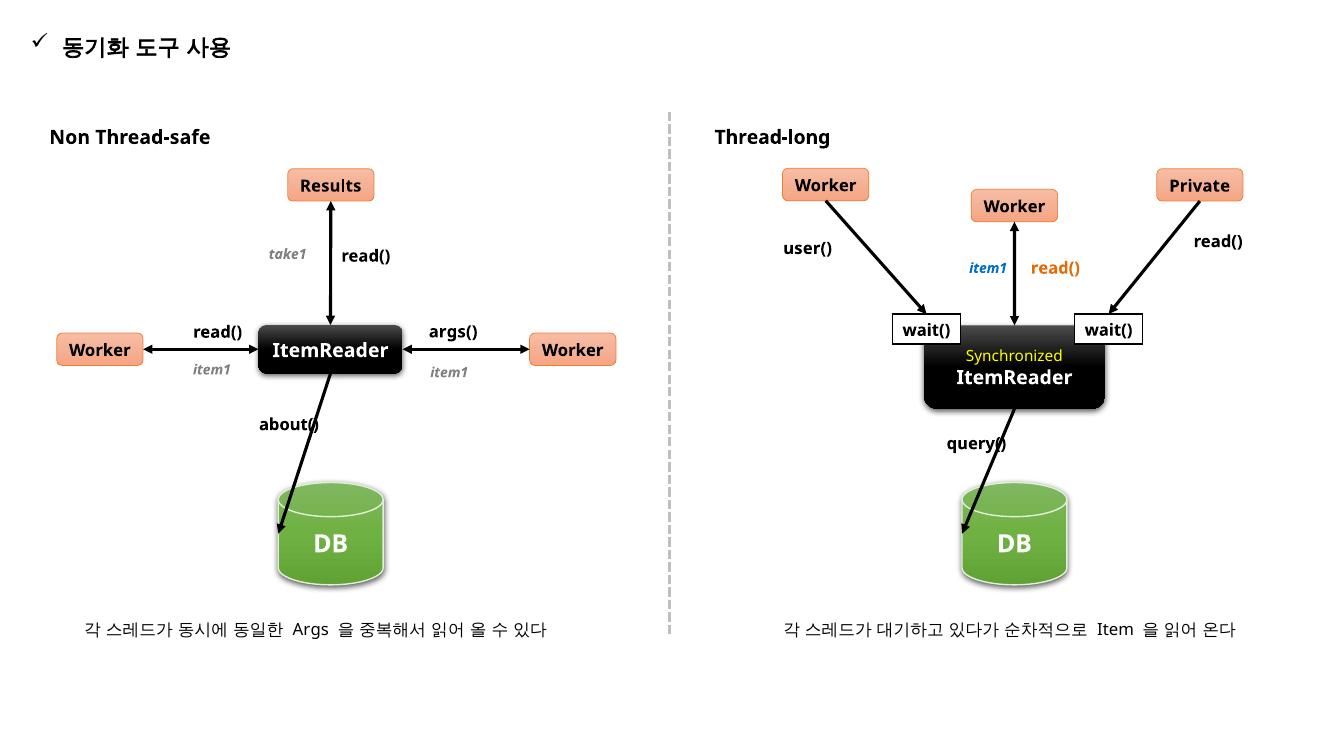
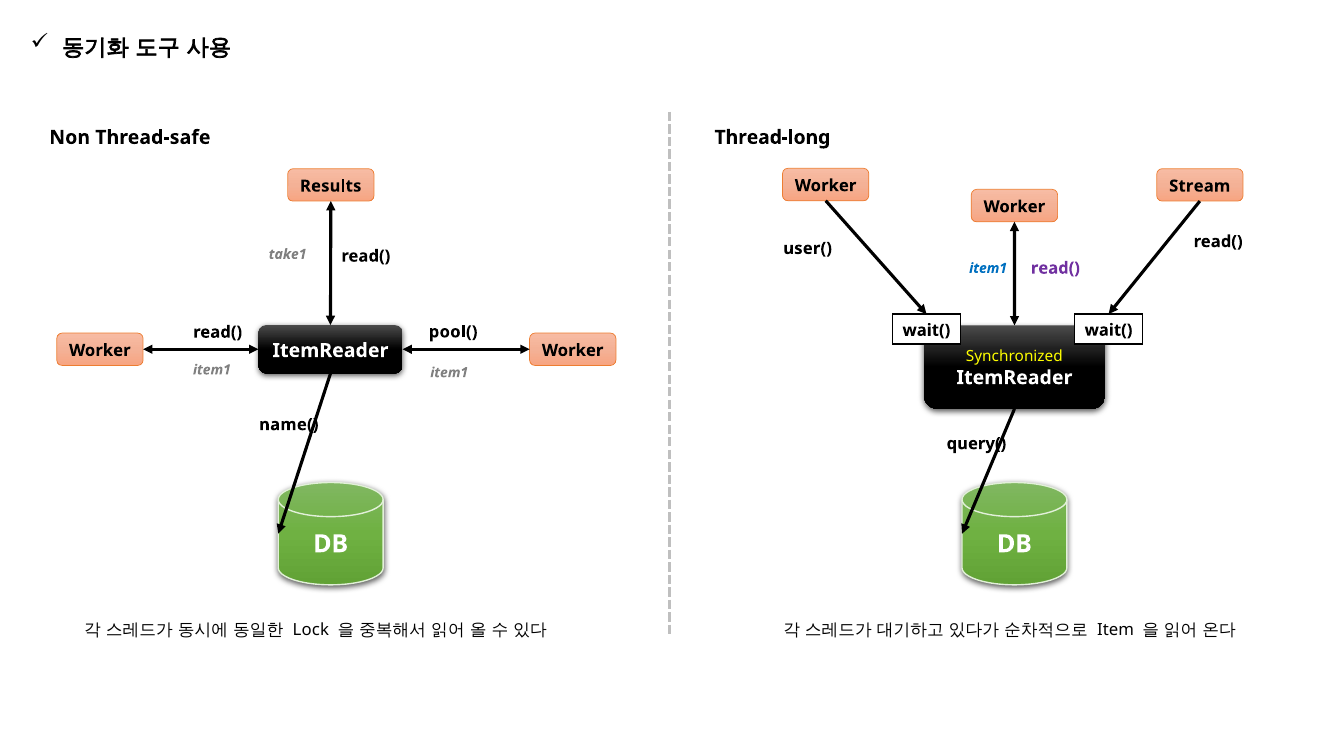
Private: Private -> Stream (1200, 186)
read( colour: orange -> purple (1055, 268)
args(: args( -> pool( (453, 332)
about(: about( -> name( (289, 425)
Args: Args -> Lock (311, 630)
